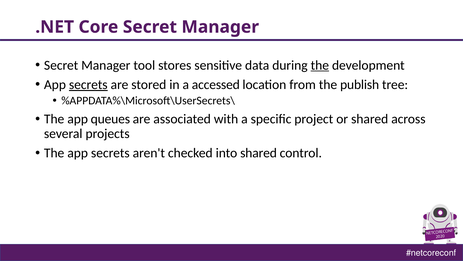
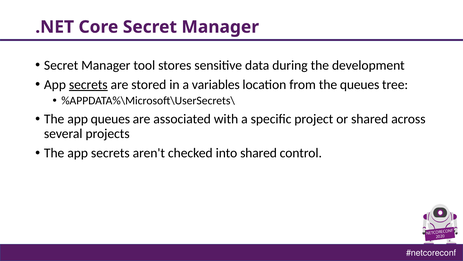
the underline: present -> none (320, 65)
accessed: accessed -> variables (216, 85)
the publish: publish -> queues (360, 85)
